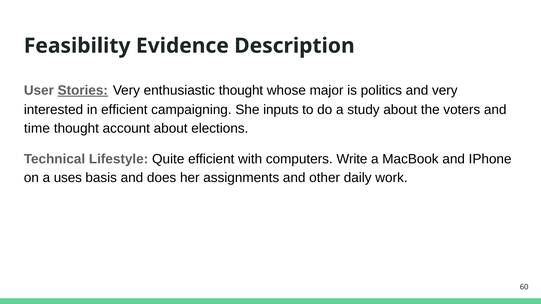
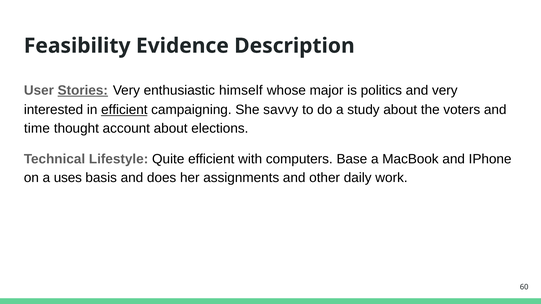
enthusiastic thought: thought -> himself (241, 90)
efficient underline: none -> present (124, 110)
inputs: inputs -> savvy (281, 110)
Write: Write -> Base (352, 159)
